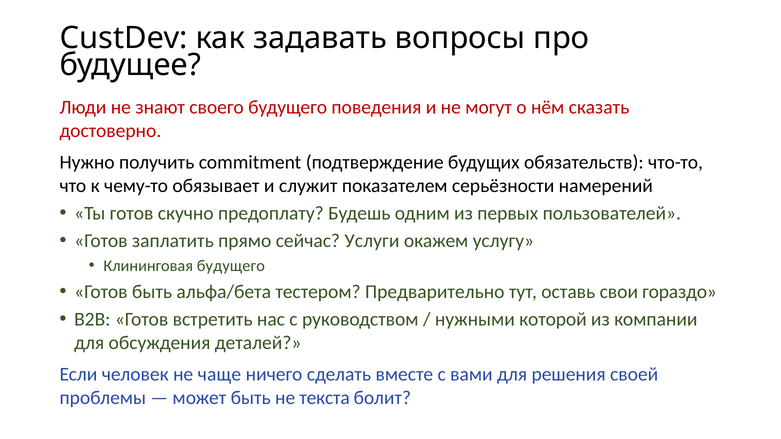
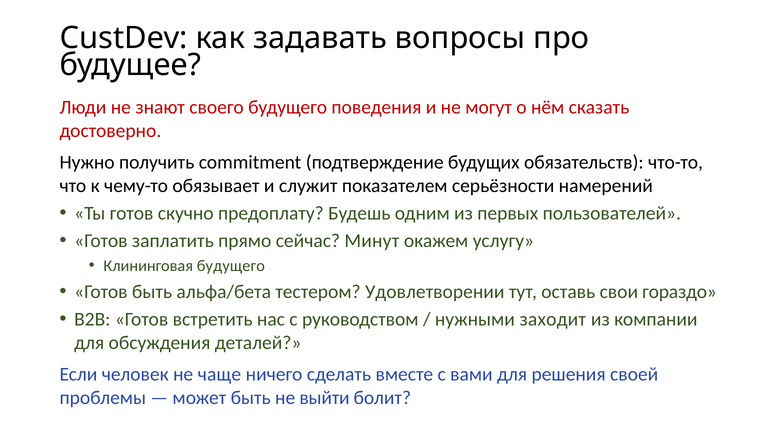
Услуги: Услуги -> Минут (372, 241)
Предварительно: Предварительно -> Удовлетворении (435, 292)
которой: которой -> заходит (553, 319)
текста: текста -> выйти (325, 398)
